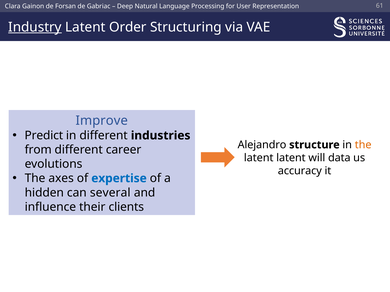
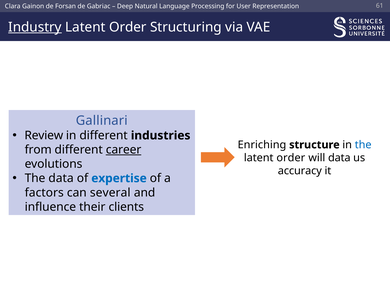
Improve: Improve -> Gallinari (102, 121)
Predict: Predict -> Review (44, 136)
Alejandro: Alejandro -> Enriching (262, 145)
the colour: orange -> blue (363, 145)
career underline: none -> present (124, 150)
latent: latent -> order (291, 158)
The axes: axes -> data (61, 179)
hidden: hidden -> factors (44, 193)
